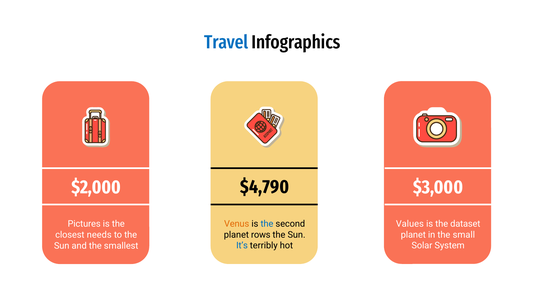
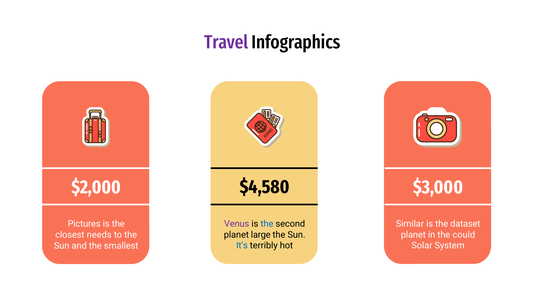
Travel colour: blue -> purple (226, 42)
$4,790: $4,790 -> $4,580 (265, 187)
Venus colour: orange -> purple (237, 224)
Values: Values -> Similar (410, 223)
rows: rows -> large (261, 234)
small: small -> could (464, 234)
